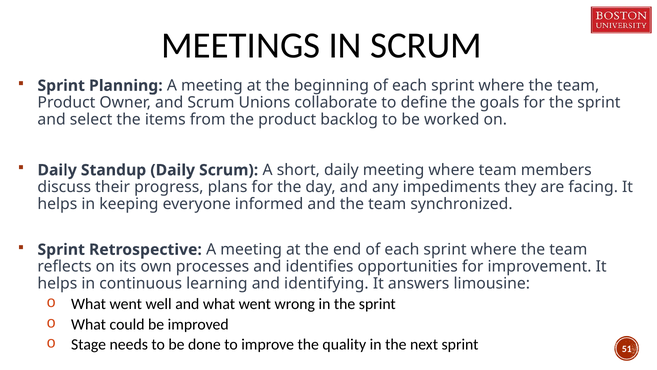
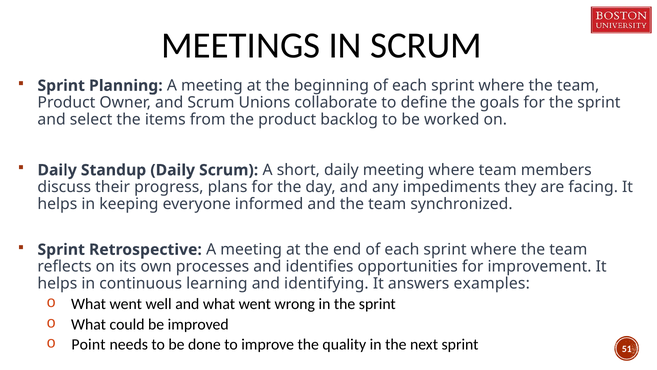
limousine: limousine -> examples (492, 283)
Stage: Stage -> Point (88, 344)
